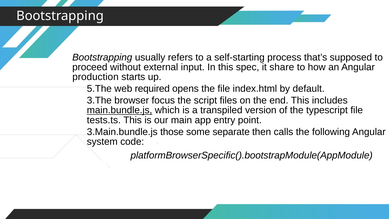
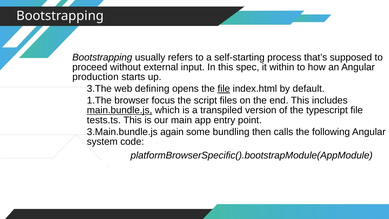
share: share -> within (282, 67)
5.The: 5.The -> 3.The (99, 89)
required: required -> defining (152, 89)
file underline: none -> present (224, 89)
3.The: 3.The -> 1.The (99, 100)
those: those -> again (172, 132)
separate: separate -> bundling (231, 132)
